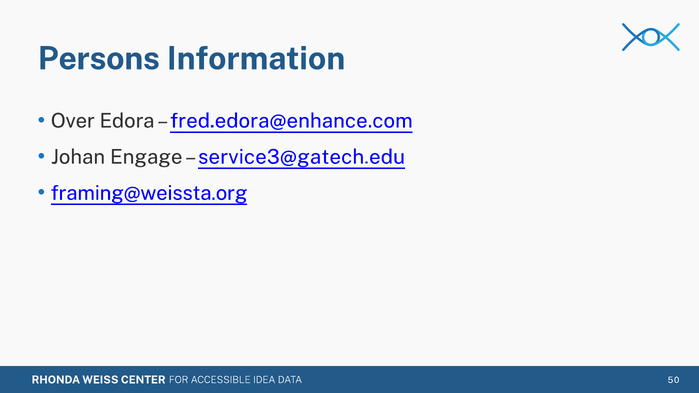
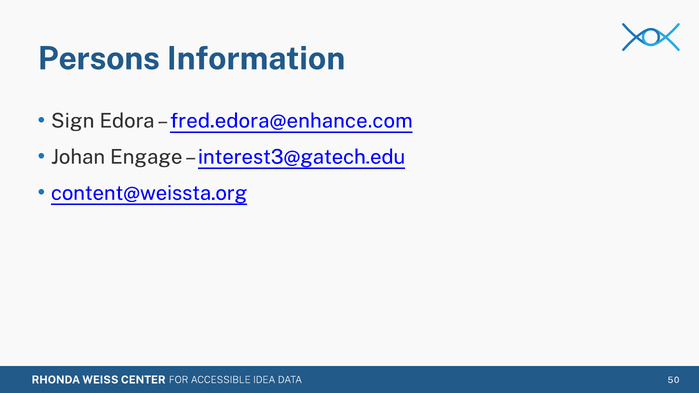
Over: Over -> Sign (73, 121)
service3@gatech.edu: service3@gatech.edu -> interest3@gatech.edu (302, 157)
framing@weissta.org: framing@weissta.org -> content@weissta.org (149, 193)
